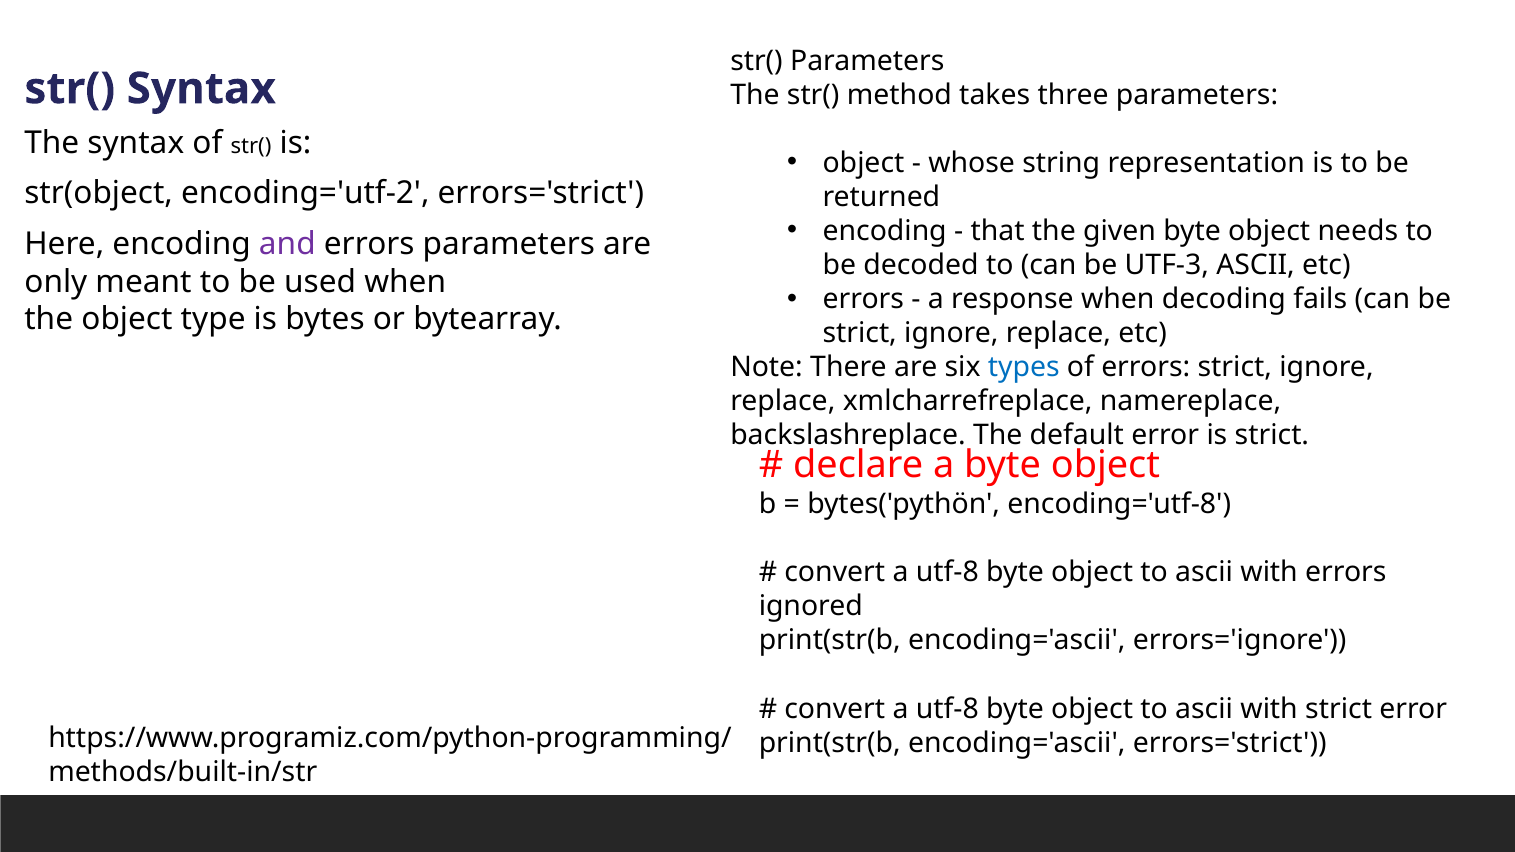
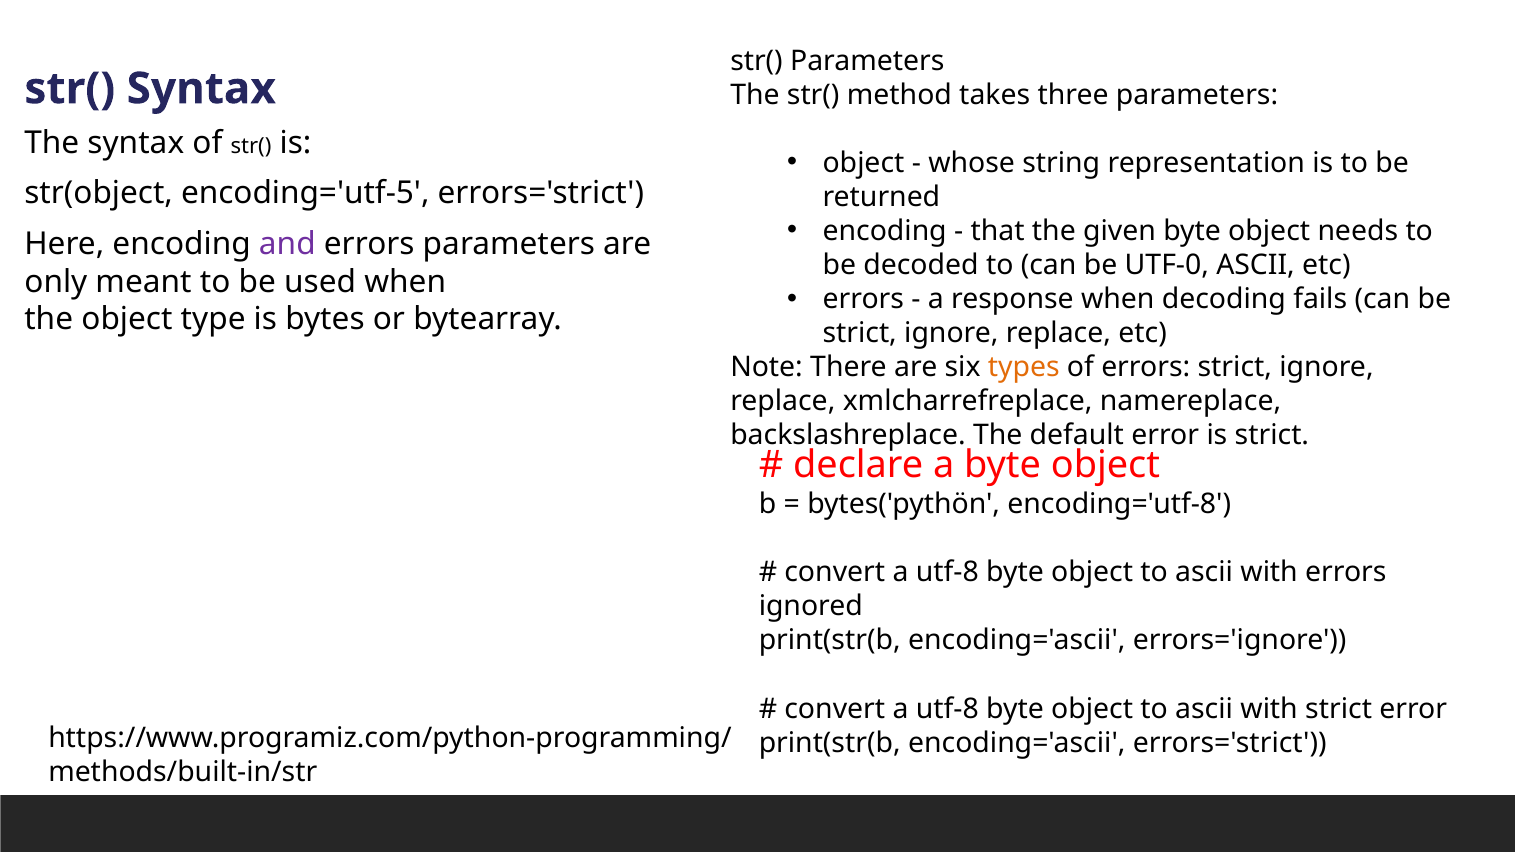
encoding='utf-2: encoding='utf-2 -> encoding='utf-5 (305, 193)
UTF-3: UTF-3 -> UTF-0 (1167, 265)
types colour: blue -> orange (1024, 368)
